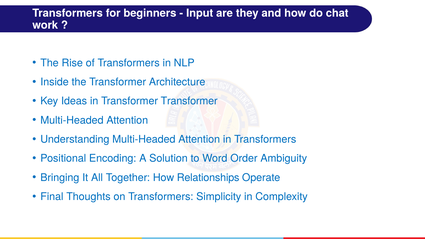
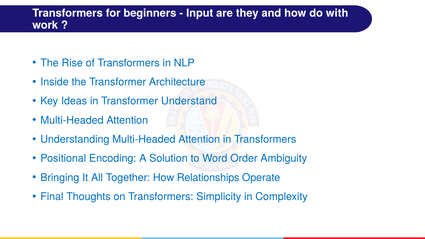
chat: chat -> with (337, 13)
Transformer Transformer: Transformer -> Understand (189, 101)
